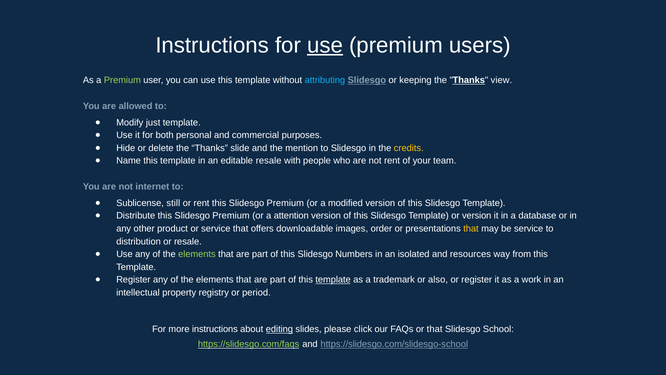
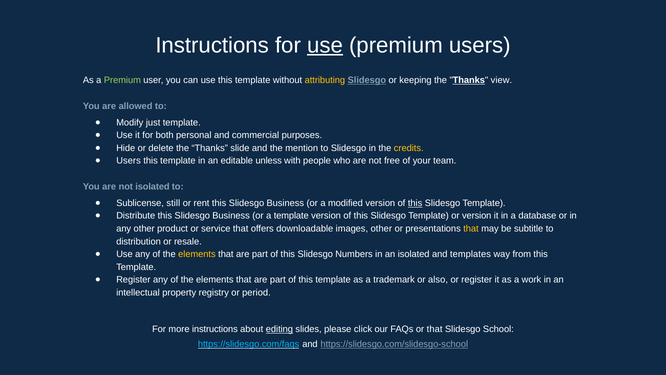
attributing colour: light blue -> yellow (325, 80)
Name: Name -> Users (129, 161)
editable resale: resale -> unless (269, 161)
not rent: rent -> free (392, 161)
not internet: internet -> isolated (152, 186)
rent this Slidesgo Premium: Premium -> Business (285, 203)
this underline: none -> present (415, 203)
Distribute this Slidesgo Premium: Premium -> Business (231, 216)
a attention: attention -> template (291, 216)
images order: order -> other (381, 228)
be service: service -> subtitle (529, 228)
elements colour: light green -> yellow (197, 254)
resources: resources -> templates (470, 254)
template underline: present -> none (333, 280)
https://slidesgo.com/faqs colour: light green -> light blue (249, 344)
